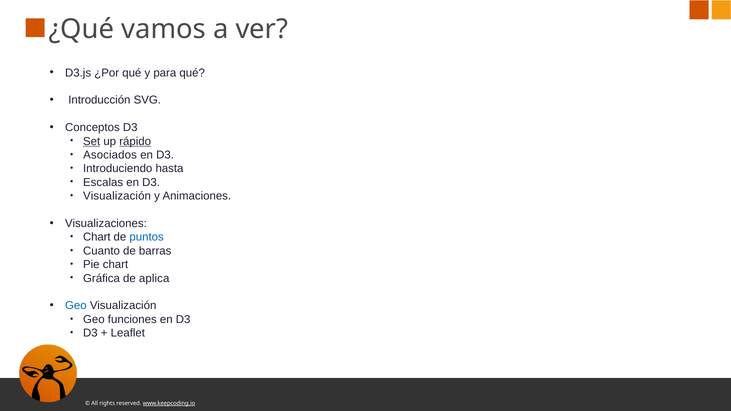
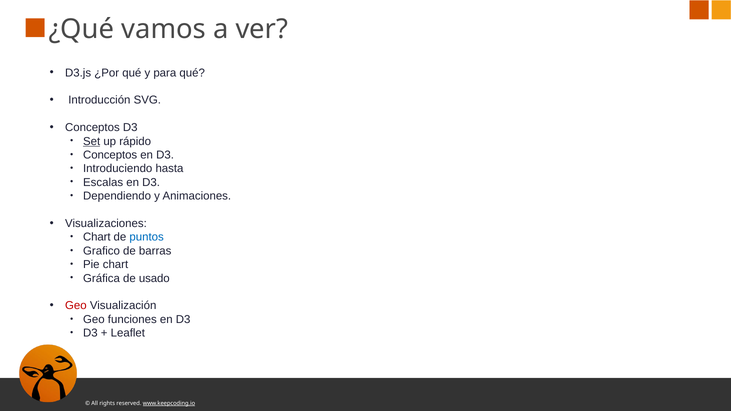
rápido underline: present -> none (135, 141)
Asociados: Asociados -> Conceptos (110, 155)
Visualización: Visualización -> Dependiendo (117, 196)
Cuanto: Cuanto -> Grafico (102, 251)
aplica: aplica -> usado (154, 278)
Geo colour: blue -> red (76, 306)
